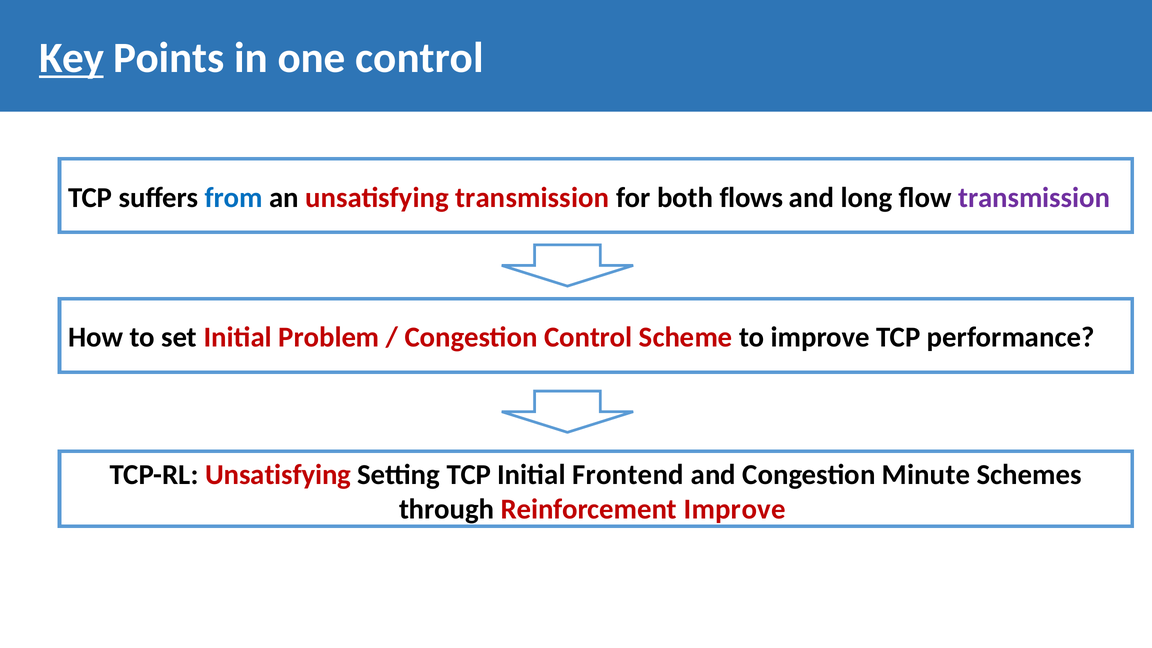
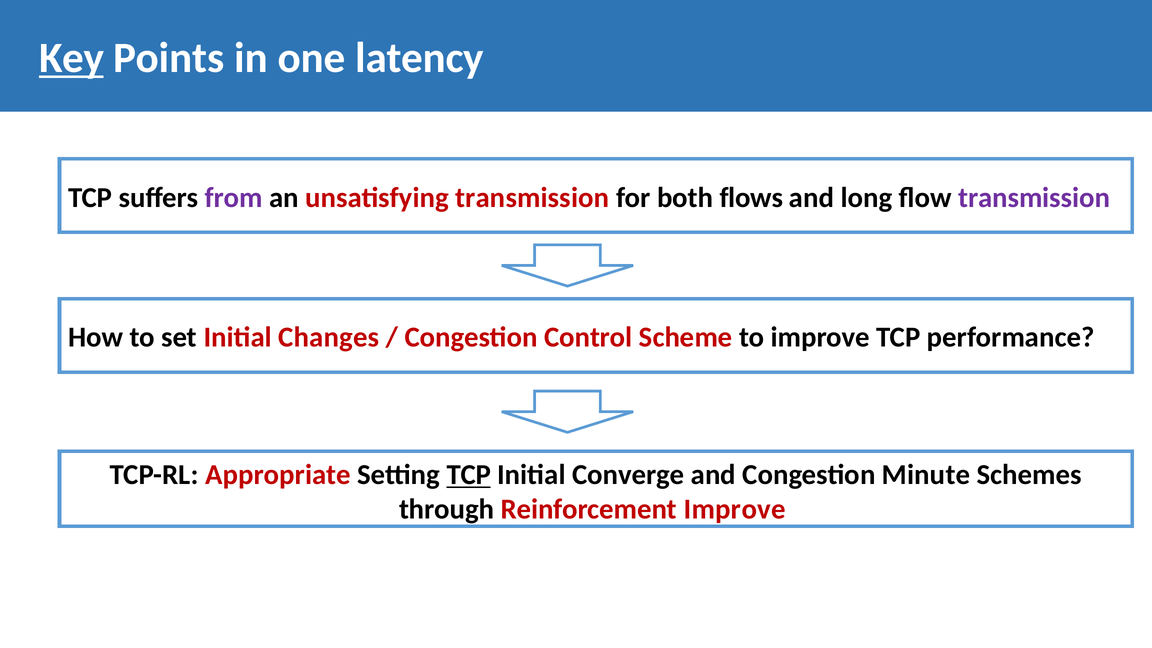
one control: control -> latency (420, 58)
from colour: blue -> purple (234, 198)
Problem: Problem -> Changes (329, 337)
TCP-RL Unsatisfying: Unsatisfying -> Appropriate (278, 475)
TCP underline: none -> present (469, 475)
Frontend: Frontend -> Converge (628, 475)
